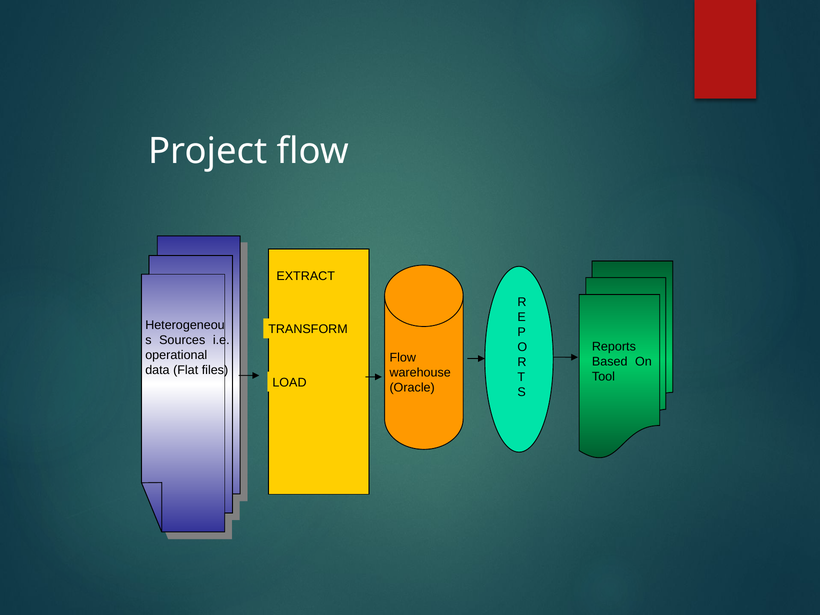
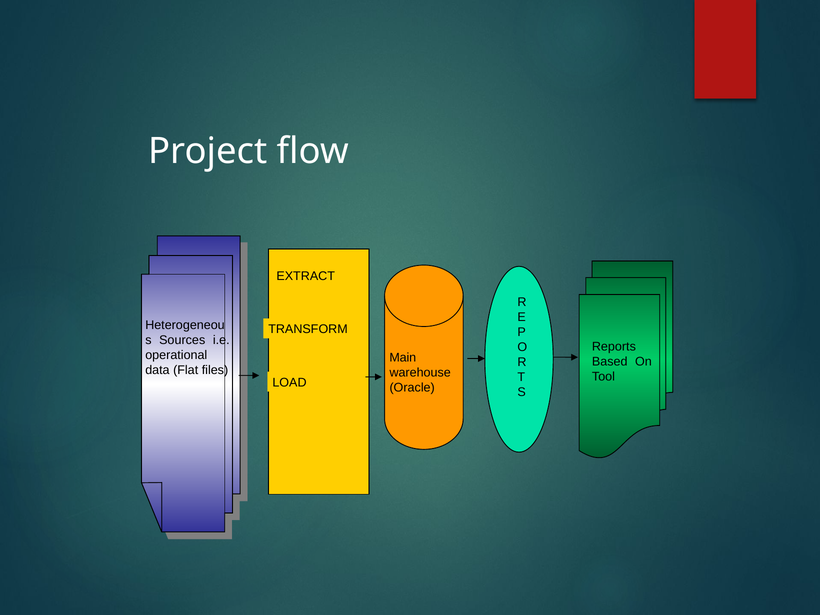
Flow: Flow -> Main (403, 357)
